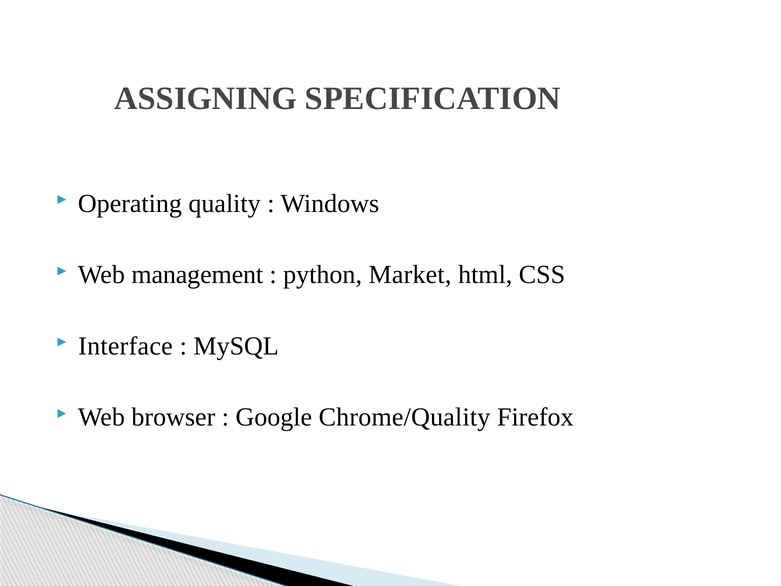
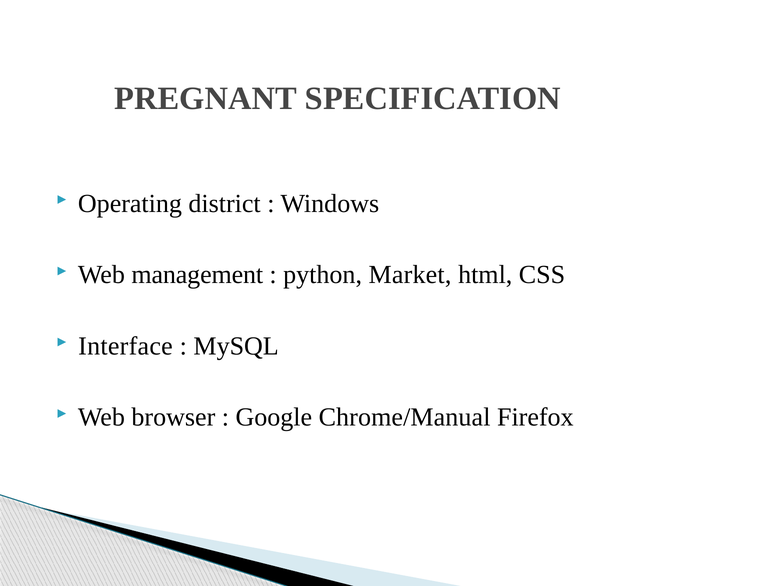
ASSIGNING: ASSIGNING -> PREGNANT (206, 98)
quality: quality -> district (225, 204)
Chrome/Quality: Chrome/Quality -> Chrome/Manual (405, 417)
